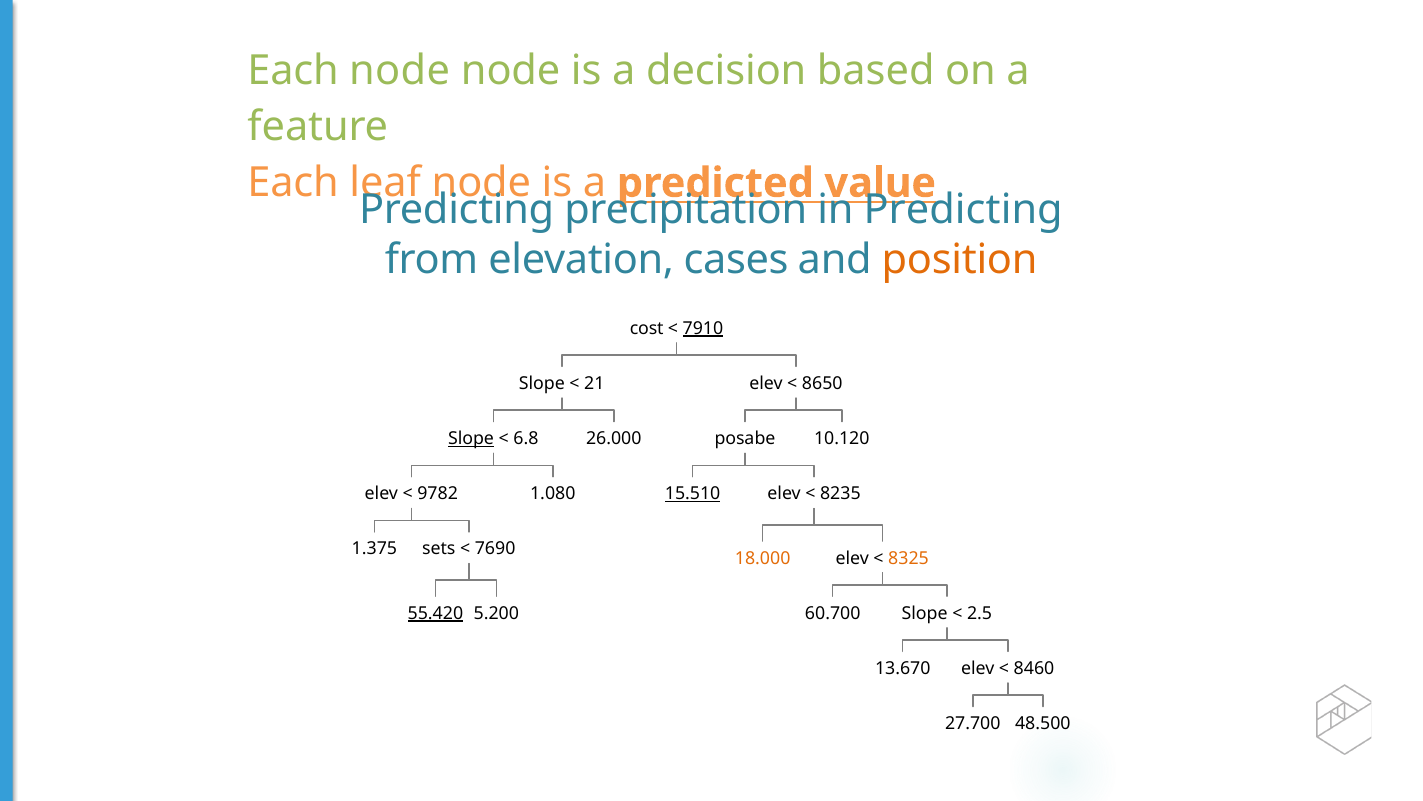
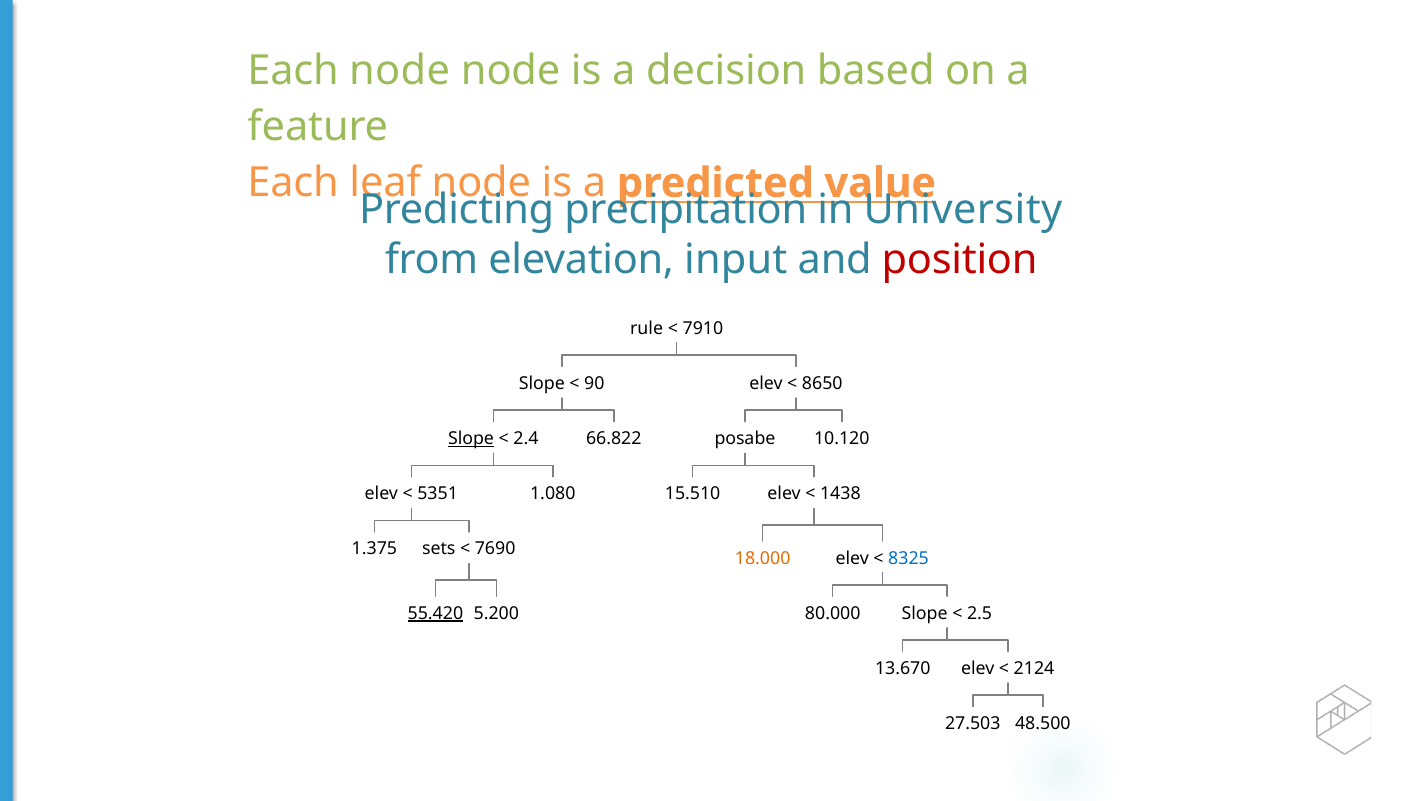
Predicting: Predicting -> University (963, 209)
cases: cases -> input (736, 259)
position colour: orange -> red (960, 259)
cost: cost -> rule (647, 328)
7910 underline: present -> none (703, 328)
21: 21 -> 90 (594, 383)
6.8: 6.8 -> 2.4 (526, 438)
26.000: 26.000 -> 66.822 (614, 438)
9782: 9782 -> 5351 (438, 494)
15.510 underline: present -> none (693, 494)
8235: 8235 -> 1438 (840, 494)
8325 colour: orange -> blue (909, 558)
60.700: 60.700 -> 80.000 (833, 613)
8460: 8460 -> 2124 (1034, 668)
27.700: 27.700 -> 27.503 (973, 723)
